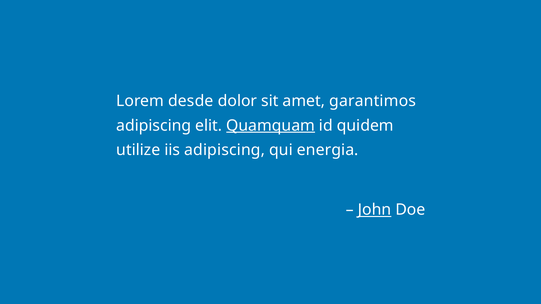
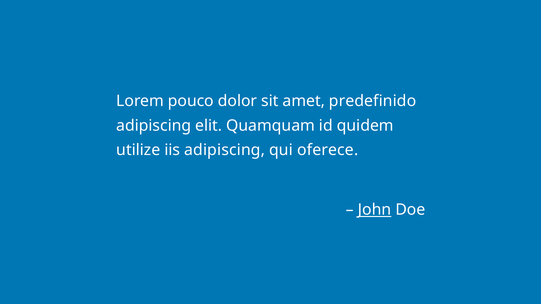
desde: desde -> pouco (191, 101)
garantimos: garantimos -> predefinido (373, 101)
Quamquam underline: present -> none (271, 126)
energia: energia -> oferece (328, 150)
